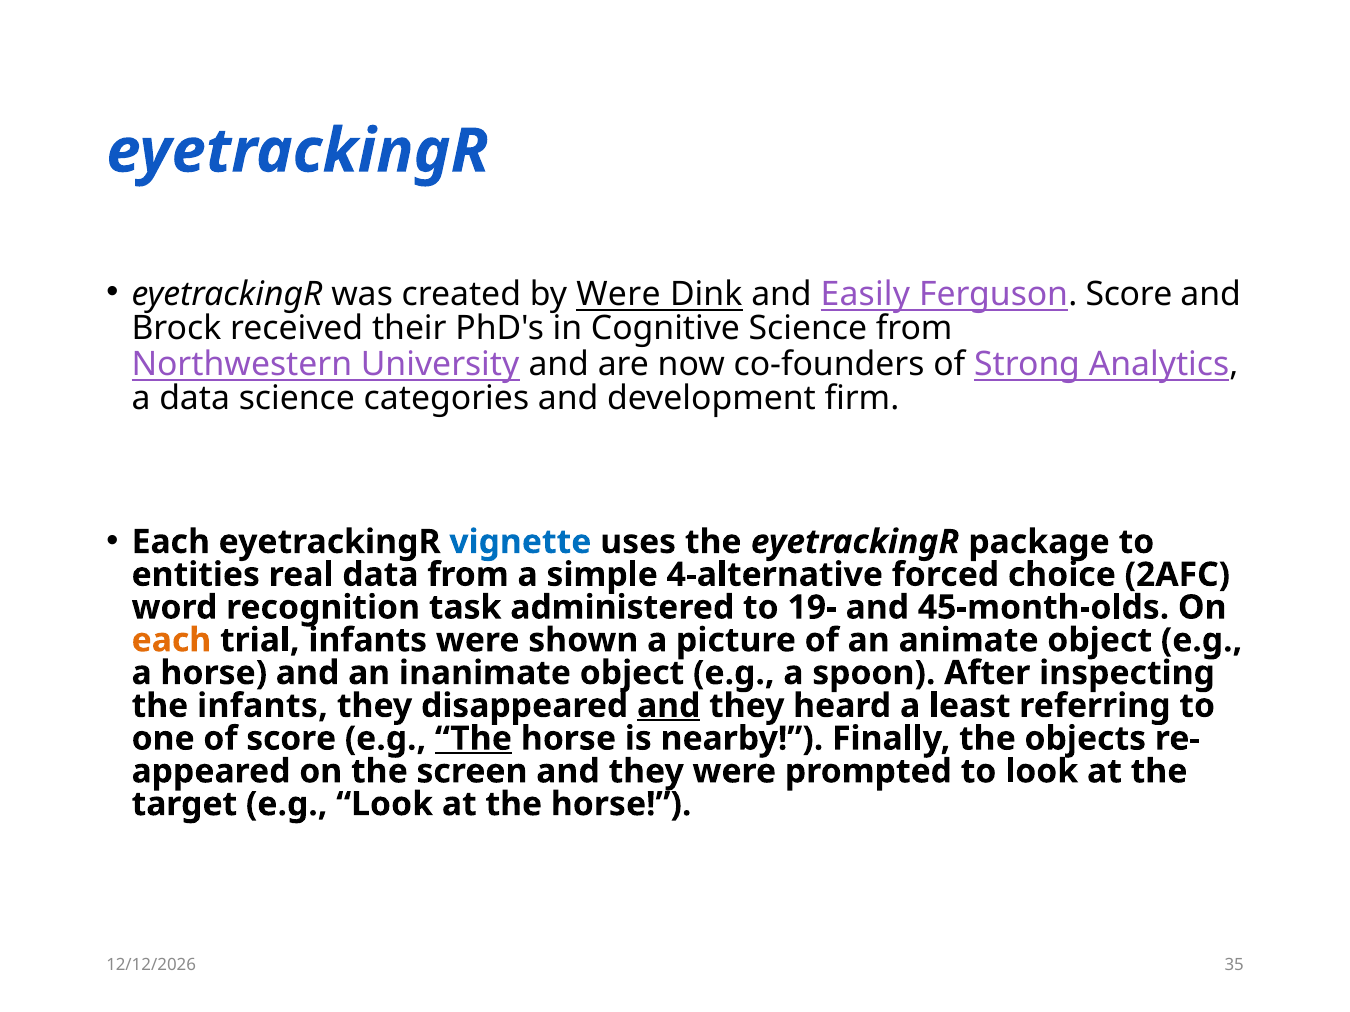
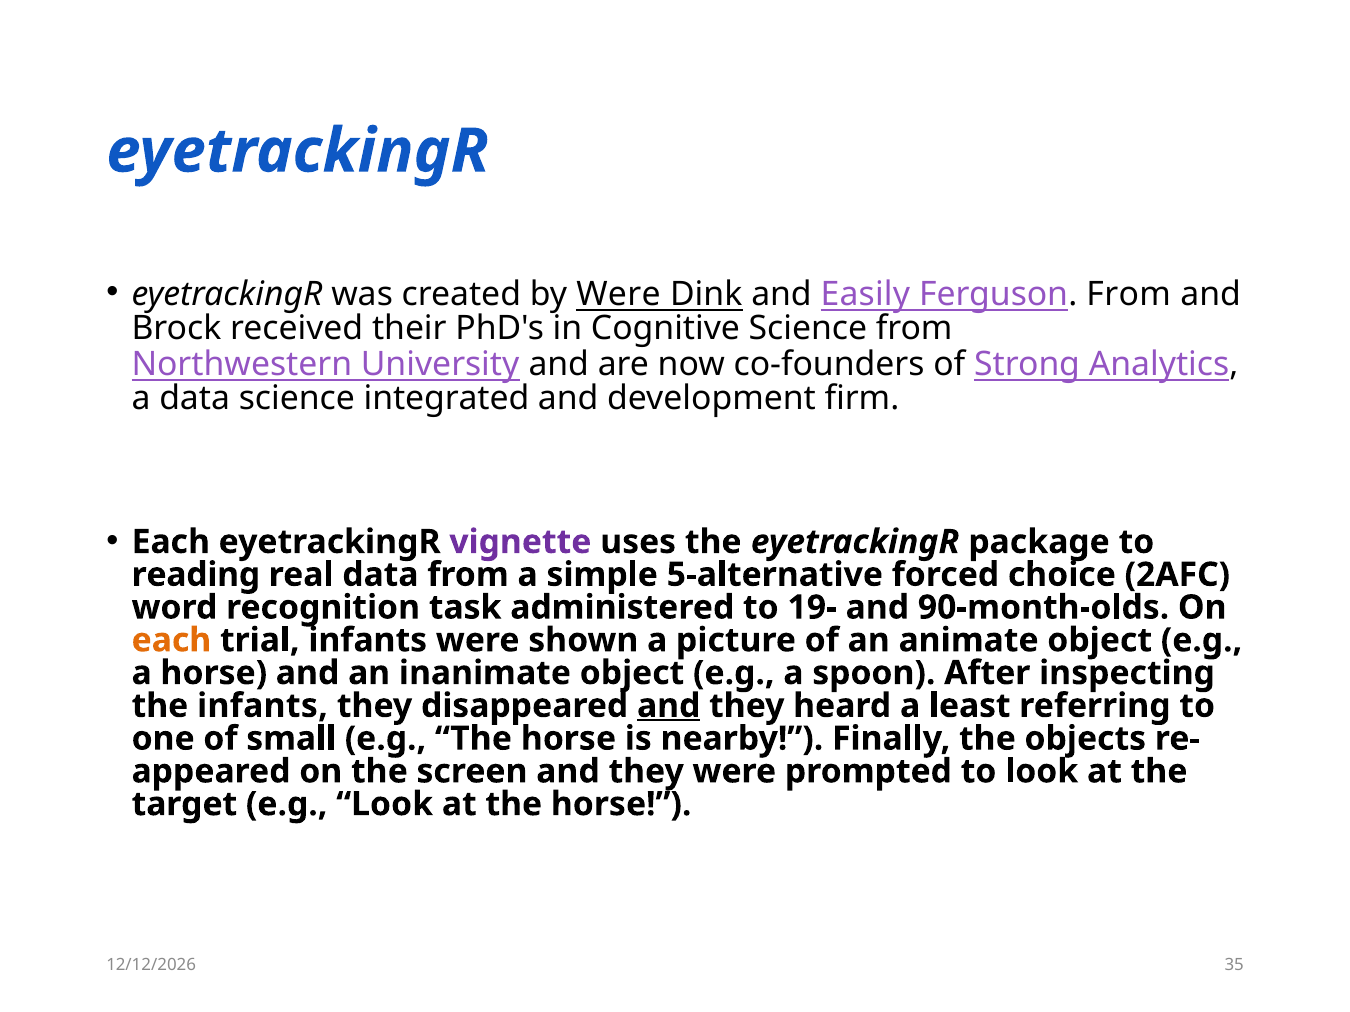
Ferguson Score: Score -> From (1129, 295)
categories: categories -> integrated (446, 399)
vignette colour: blue -> purple (520, 542)
entities: entities -> reading (196, 575)
4-alternative: 4-alternative -> 5-alternative (775, 575)
45-month-olds: 45-month-olds -> 90-month-olds (1043, 608)
of score: score -> small (291, 739)
The underline: present -> none (473, 739)
